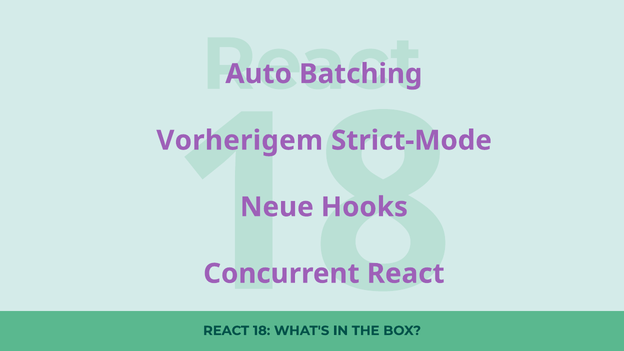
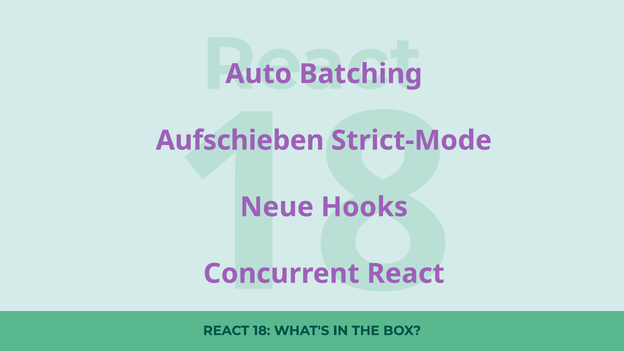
Vorherigem: Vorherigem -> Aufschieben (240, 140)
